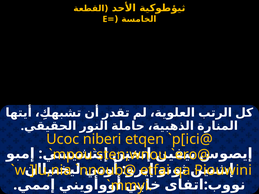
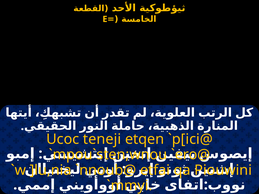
niberi: niberi -> teneji (102, 139)
